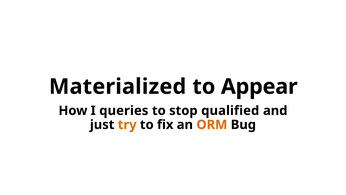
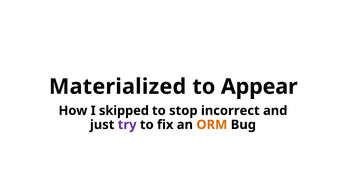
queries: queries -> skipped (124, 110)
qualified: qualified -> incorrect (230, 110)
try colour: orange -> purple (127, 124)
